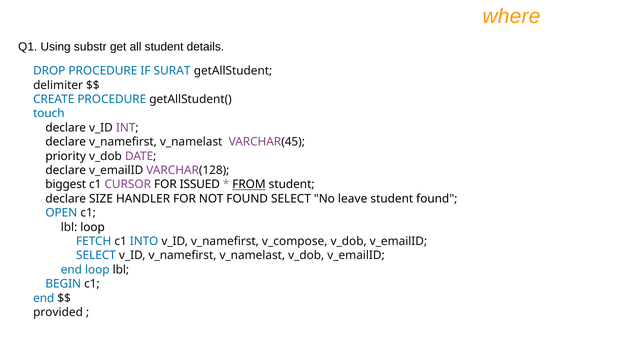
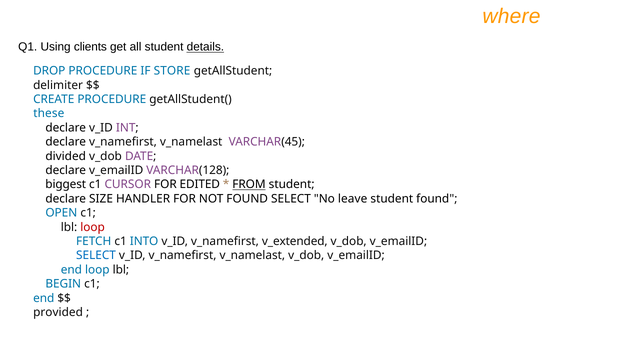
substr: substr -> clients (90, 47)
details underline: none -> present (205, 47)
SURAT: SURAT -> STORE (172, 71)
touch: touch -> these (49, 113)
priority: priority -> divided (66, 156)
ISSUED: ISSUED -> EDITED (200, 184)
loop colour: black -> red (93, 227)
v_compose: v_compose -> v_extended (295, 241)
